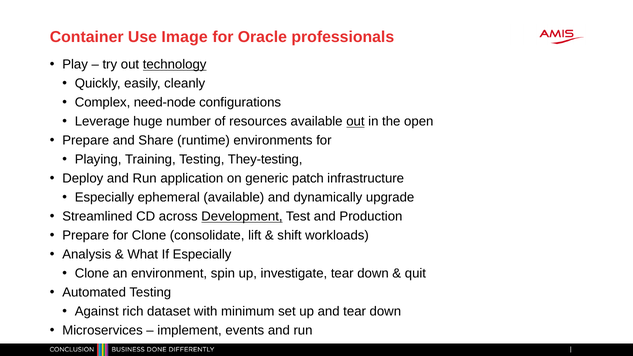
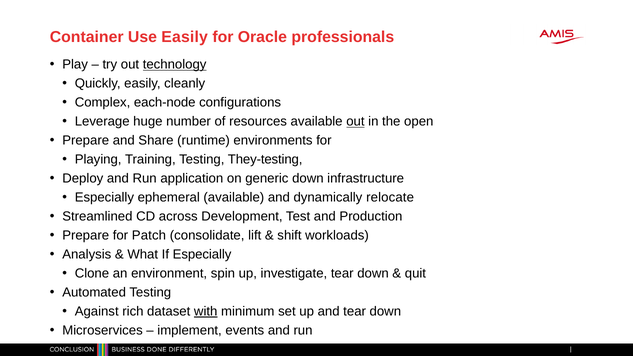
Use Image: Image -> Easily (185, 37)
need-node: need-node -> each-node (165, 103)
generic patch: patch -> down (308, 179)
upgrade: upgrade -> relocate (390, 198)
Development underline: present -> none (242, 217)
for Clone: Clone -> Patch (149, 236)
with underline: none -> present (206, 312)
